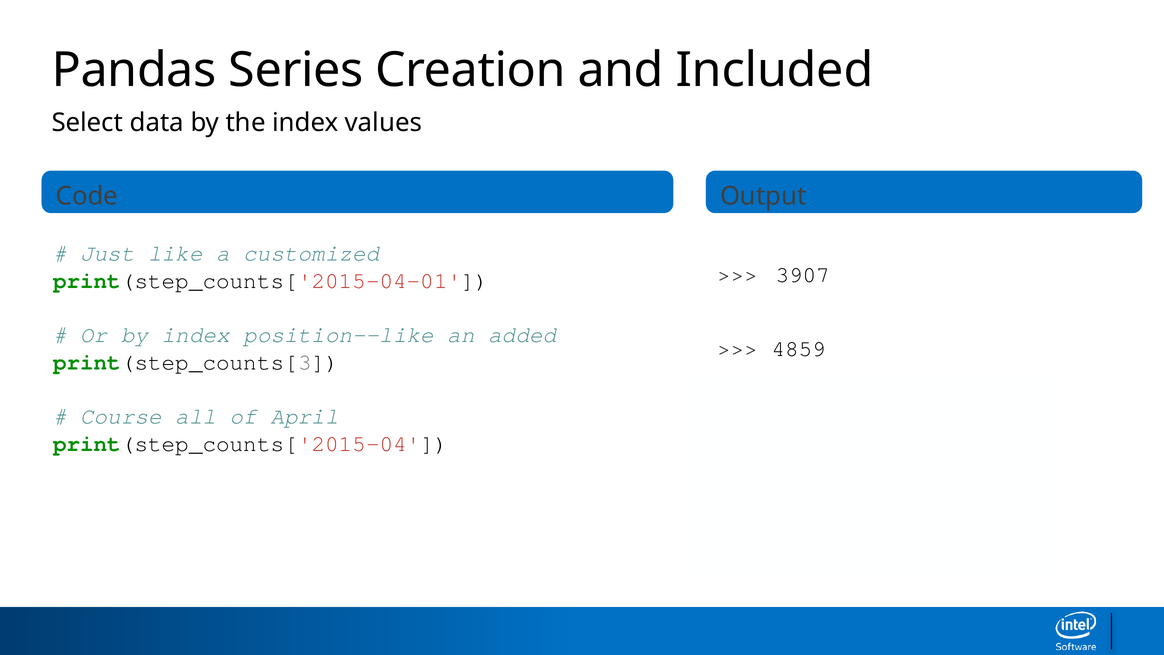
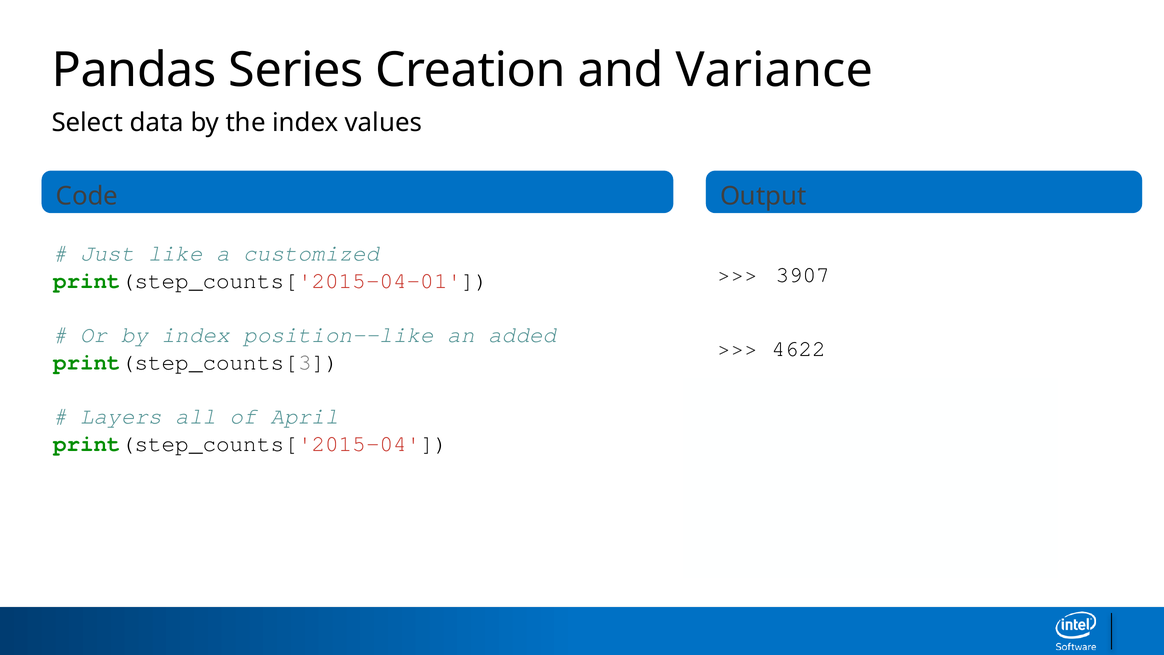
Included: Included -> Variance (774, 70)
4859: 4859 -> 4622 (799, 349)
Course: Course -> Layers (121, 416)
